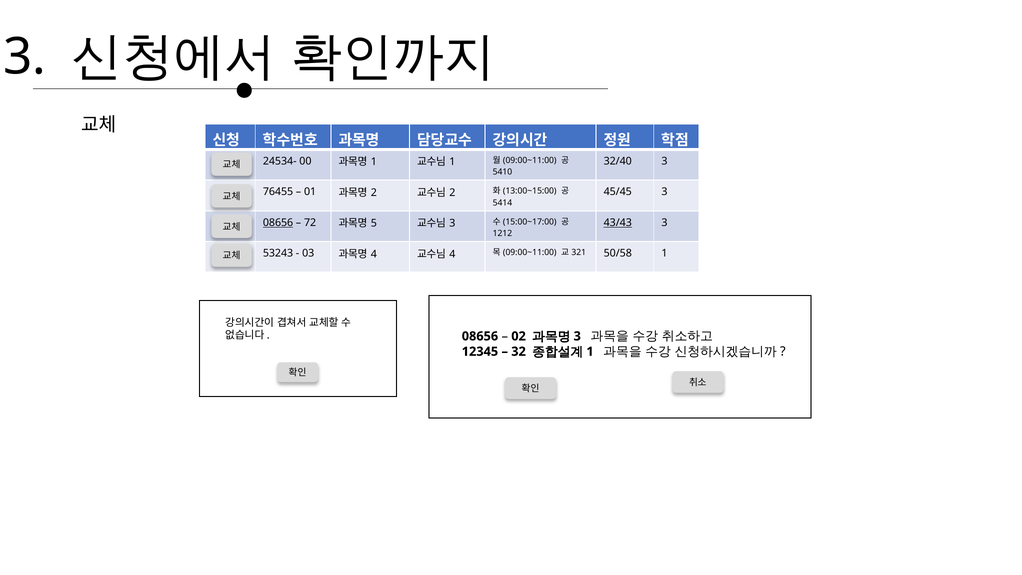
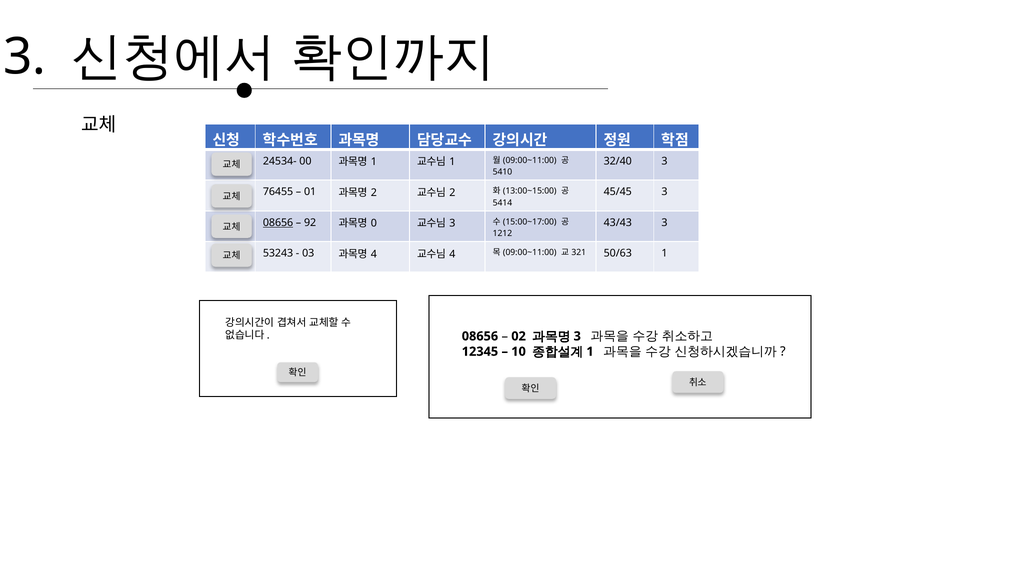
72: 72 -> 92 (310, 222)
5: 5 -> 0 (374, 223)
43/43 underline: present -> none (618, 222)
50/58: 50/58 -> 50/63 (618, 253)
32: 32 -> 10 (519, 351)
